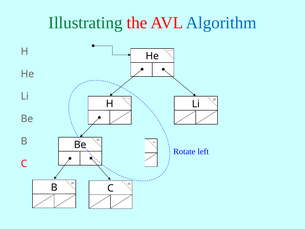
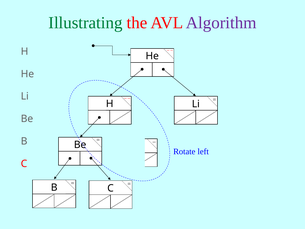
Algorithm colour: blue -> purple (221, 23)
